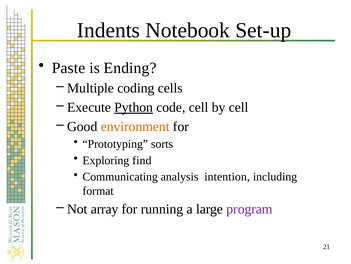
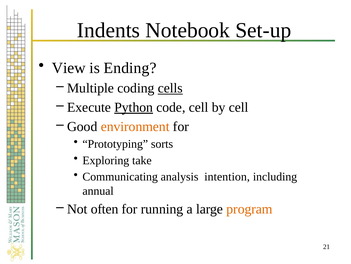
Paste: Paste -> View (69, 68)
cells underline: none -> present (170, 88)
find: find -> take (142, 160)
format: format -> annual (98, 190)
array: array -> often (105, 208)
program colour: purple -> orange (249, 208)
